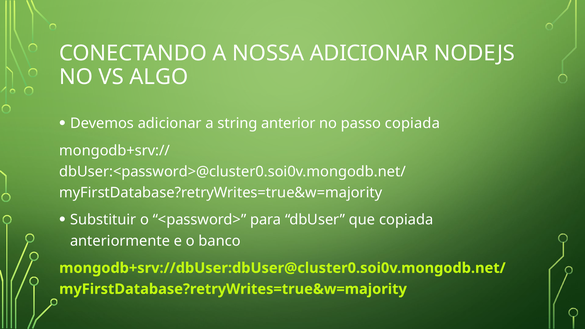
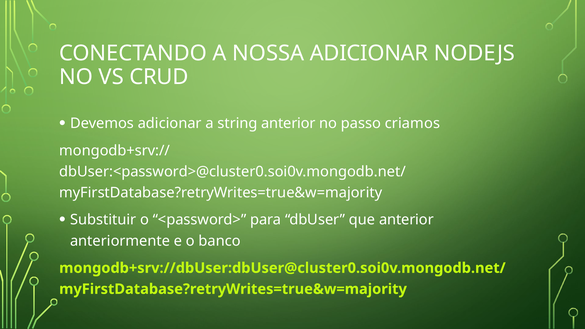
ALGO: ALGO -> CRUD (159, 77)
passo copiada: copiada -> criamos (412, 123)
que copiada: copiada -> anterior (406, 220)
